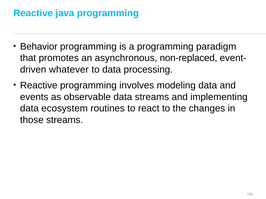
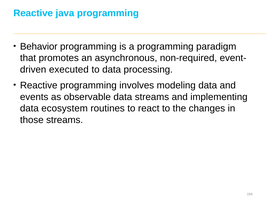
non-replaced: non-replaced -> non-required (188, 58)
whatever: whatever -> executed (69, 70)
